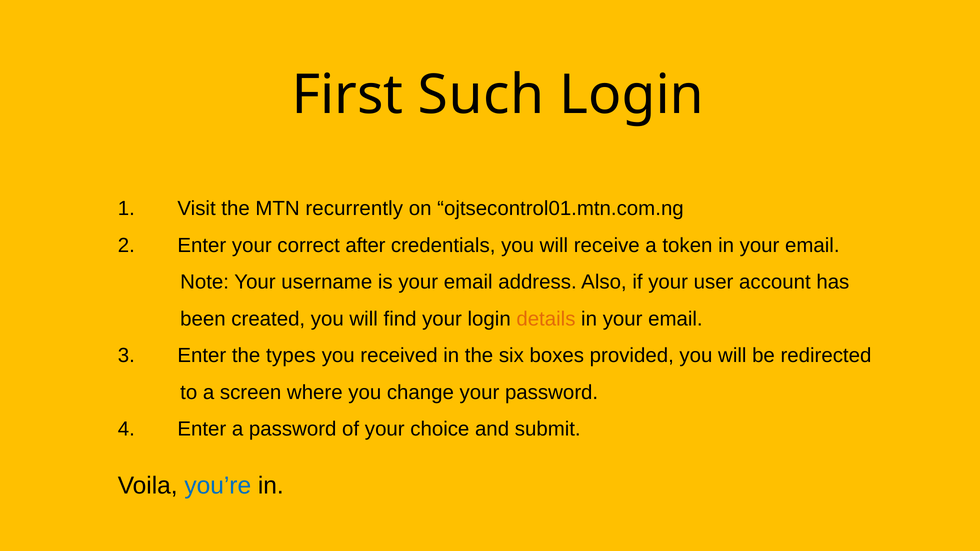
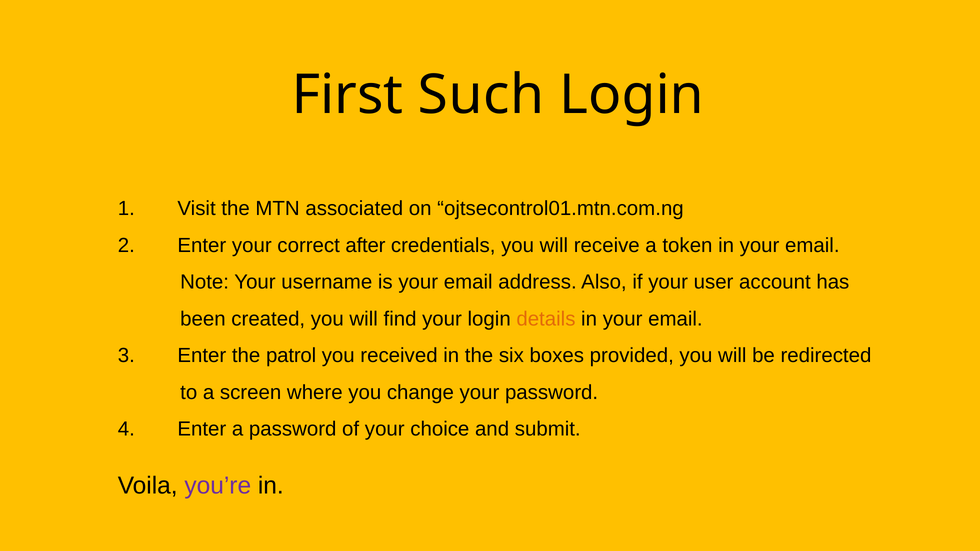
recurrently: recurrently -> associated (354, 209)
types: types -> patrol (291, 356)
you’re colour: blue -> purple (218, 486)
